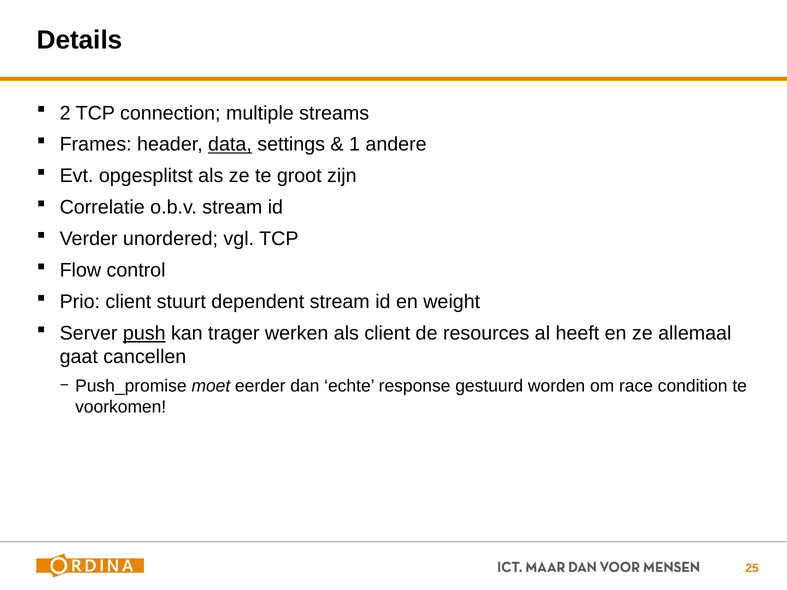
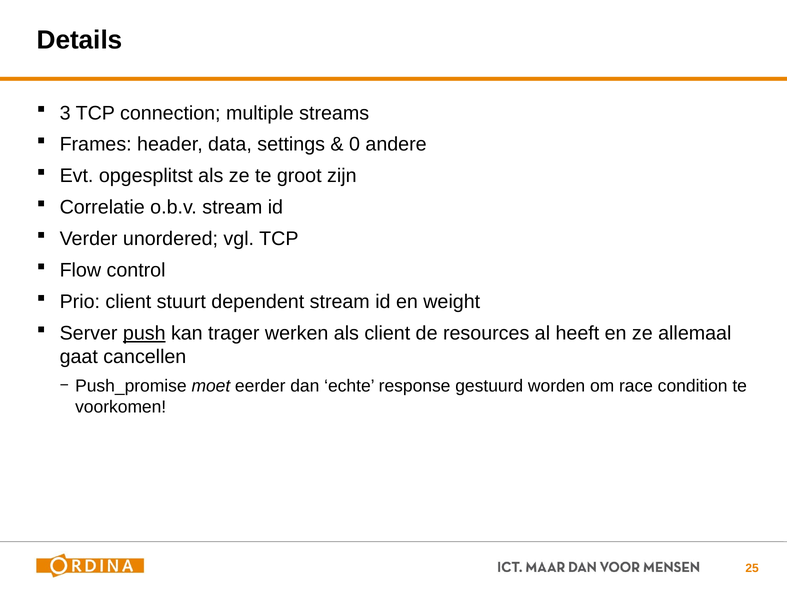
2: 2 -> 3 (65, 113)
data underline: present -> none (230, 145)
1: 1 -> 0 (354, 145)
